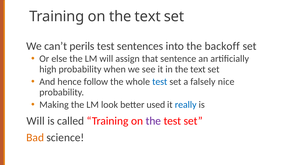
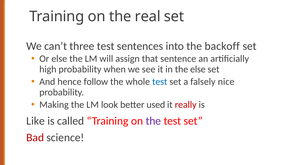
on the text: text -> real (148, 16)
perils: perils -> three (82, 46)
in the text: text -> else (198, 69)
really colour: blue -> red (186, 105)
Will: Will -> Like (36, 121)
Bad colour: orange -> red (35, 137)
